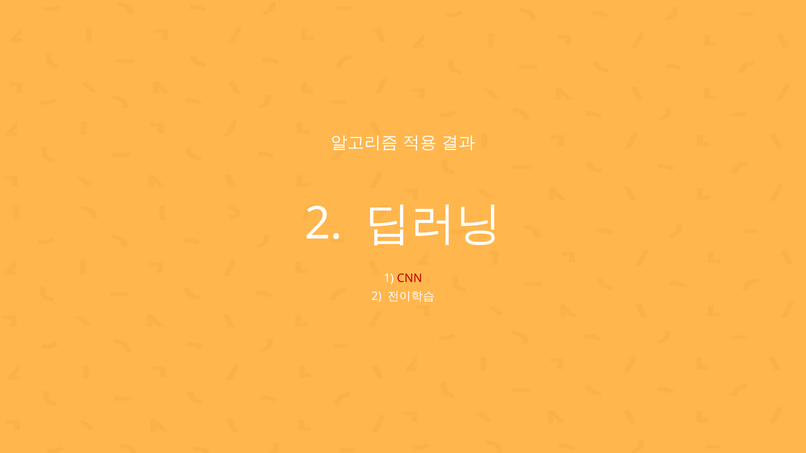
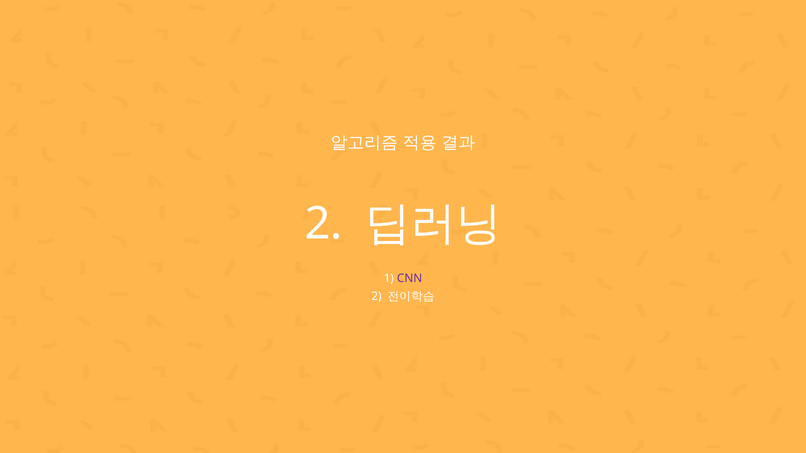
CNN colour: red -> purple (410, 278)
